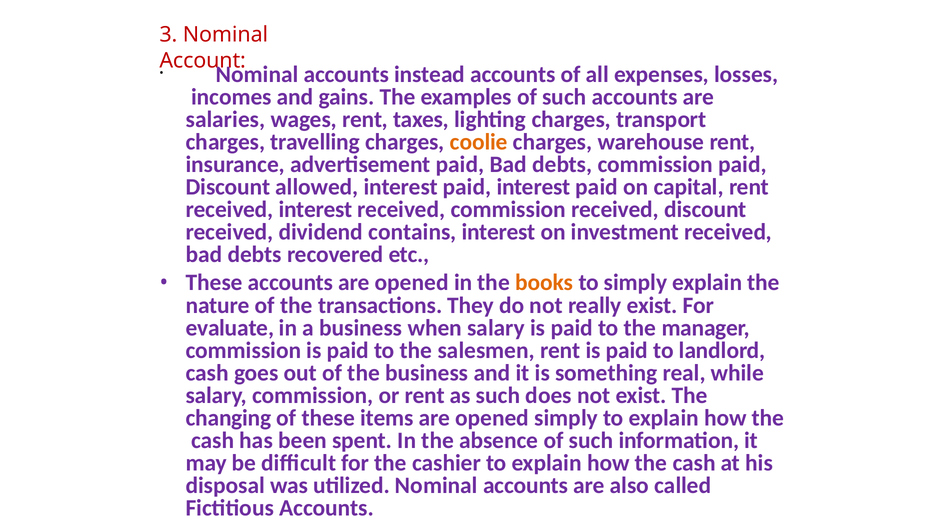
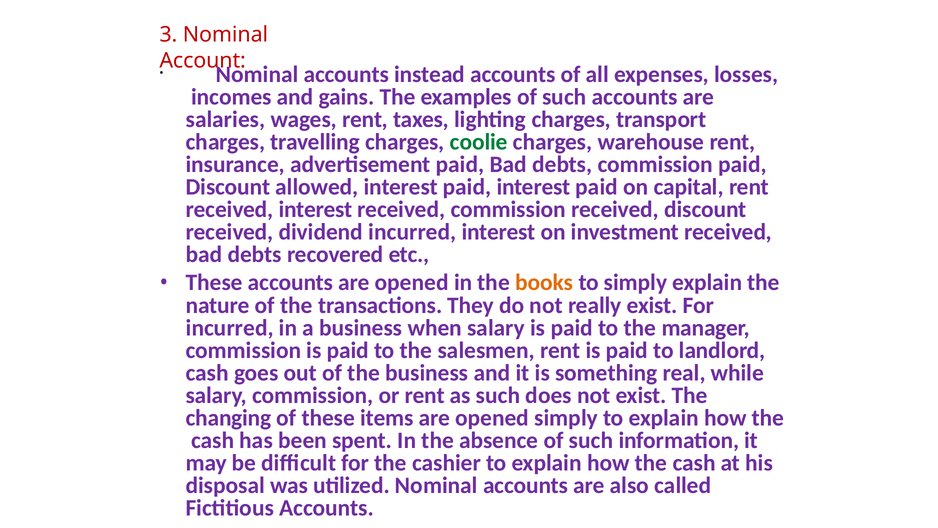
coolie colour: orange -> green (479, 142)
dividend contains: contains -> incurred (412, 232)
evaluate: evaluate -> incurred (230, 328)
